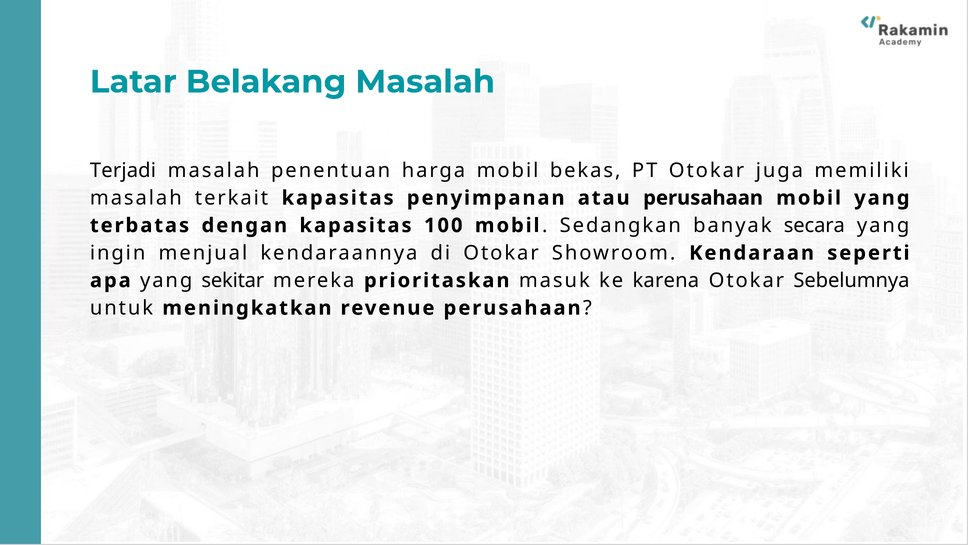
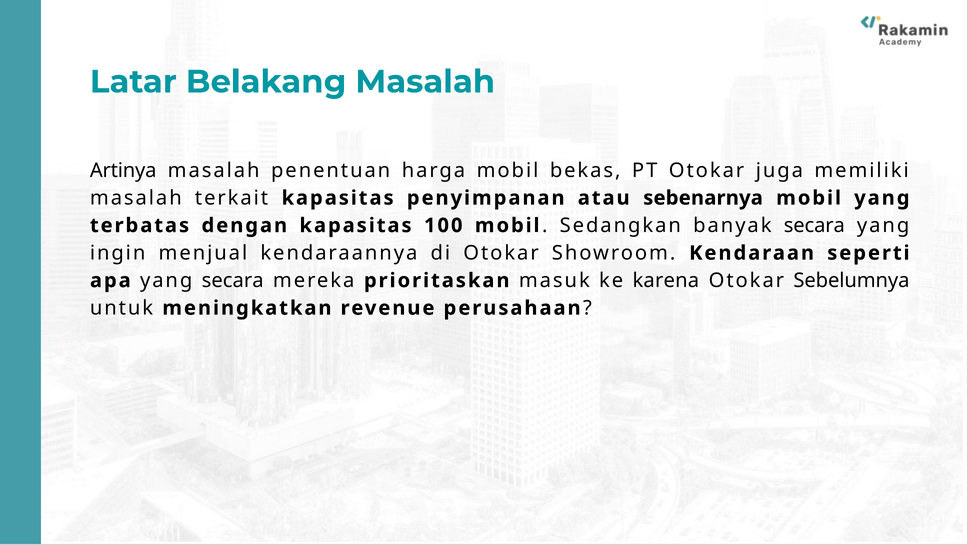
Terjadi: Terjadi -> Artinya (123, 170)
atau perusahaan: perusahaan -> sebenarnya (703, 198)
yang sekitar: sekitar -> secara (233, 280)
